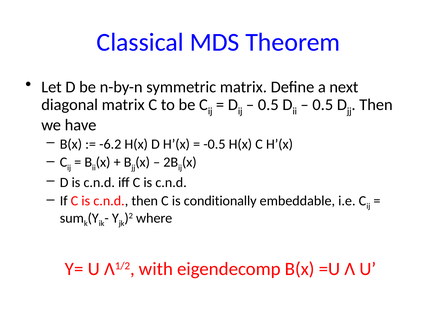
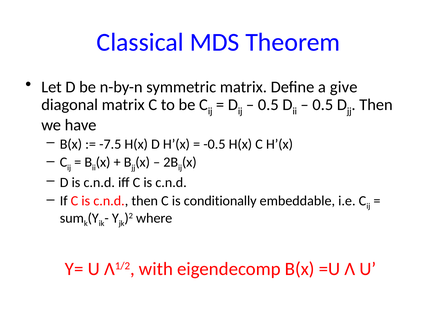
next: next -> give (344, 87)
-6.2: -6.2 -> -7.5 (110, 144)
